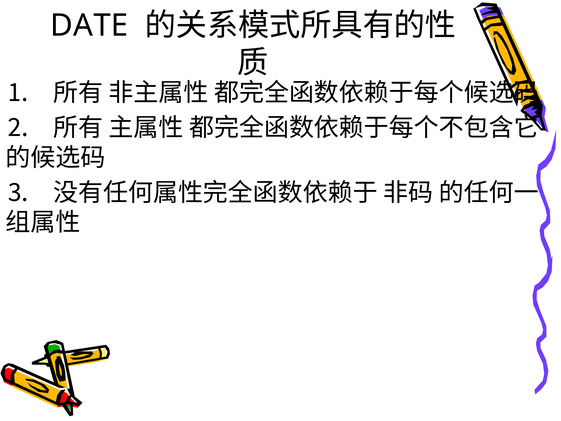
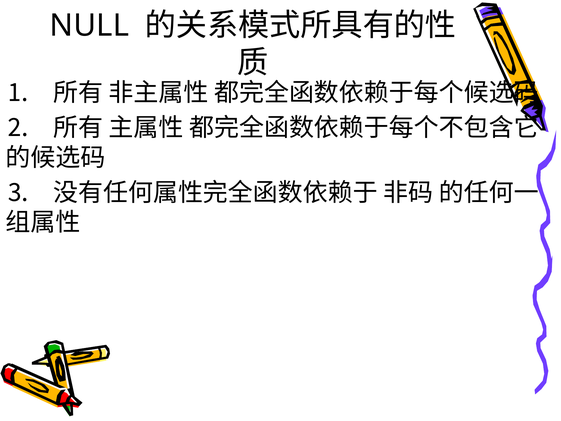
DATE: DATE -> NULL (89, 26)
